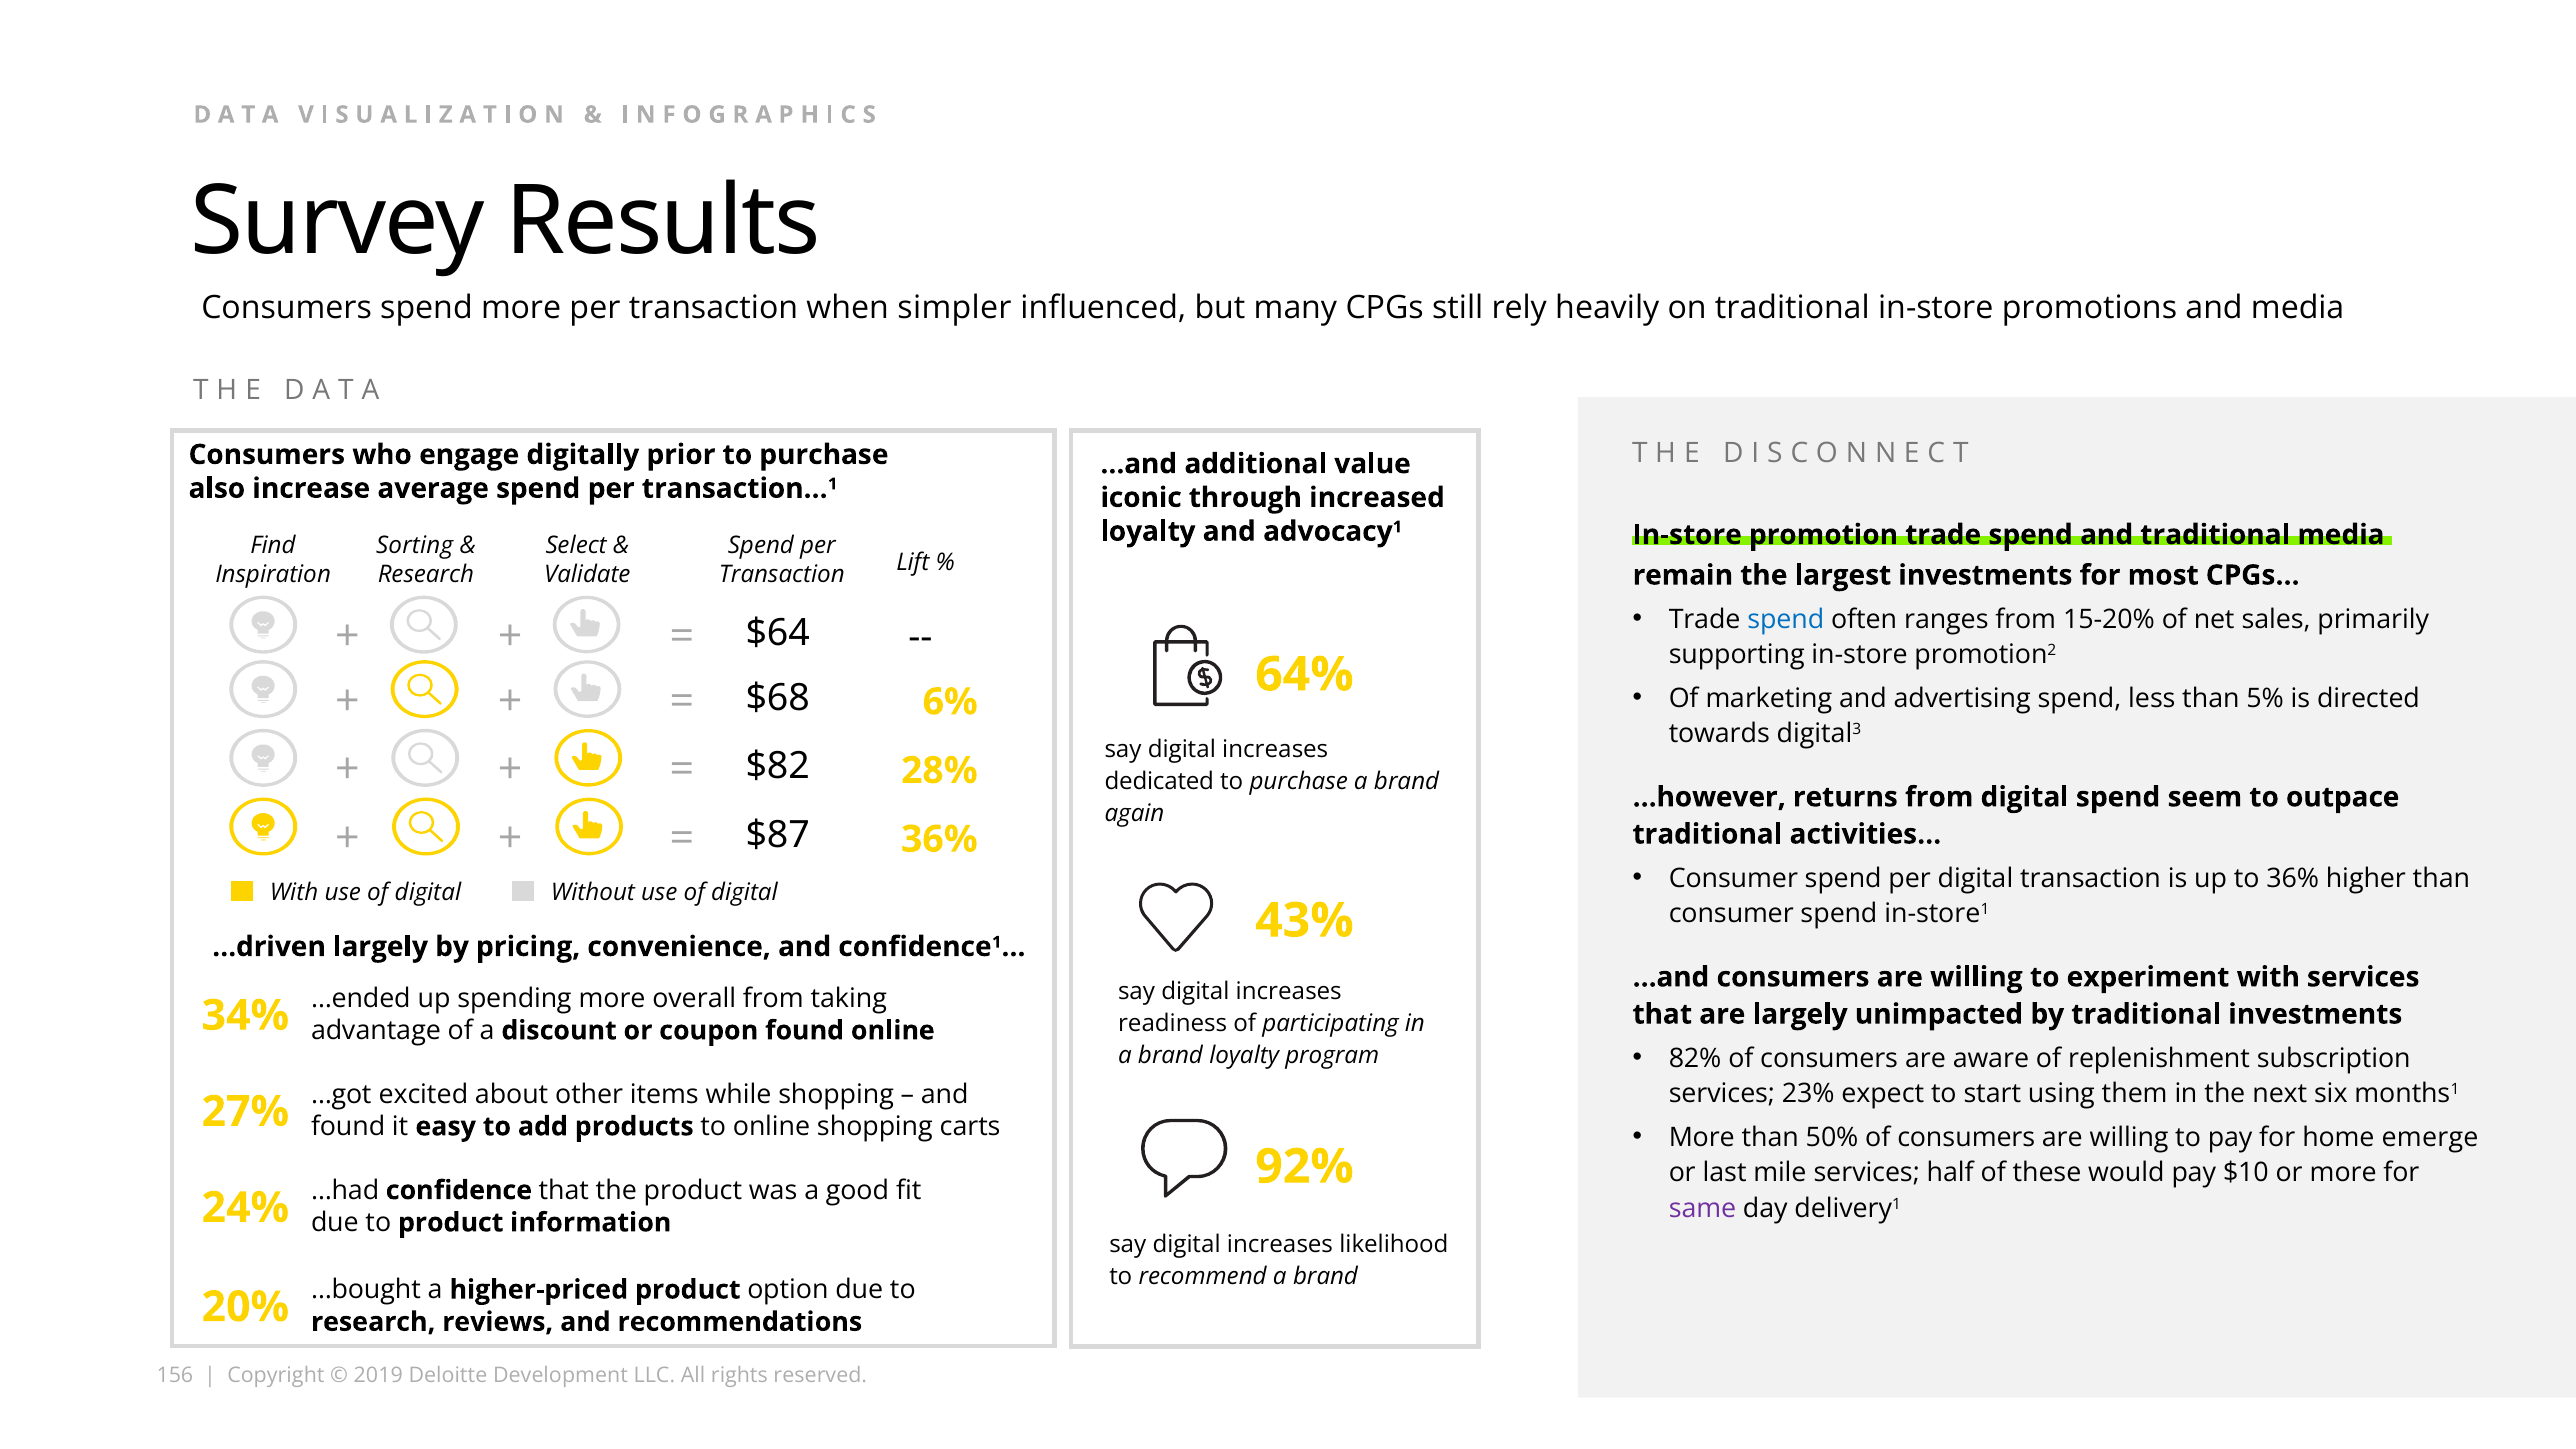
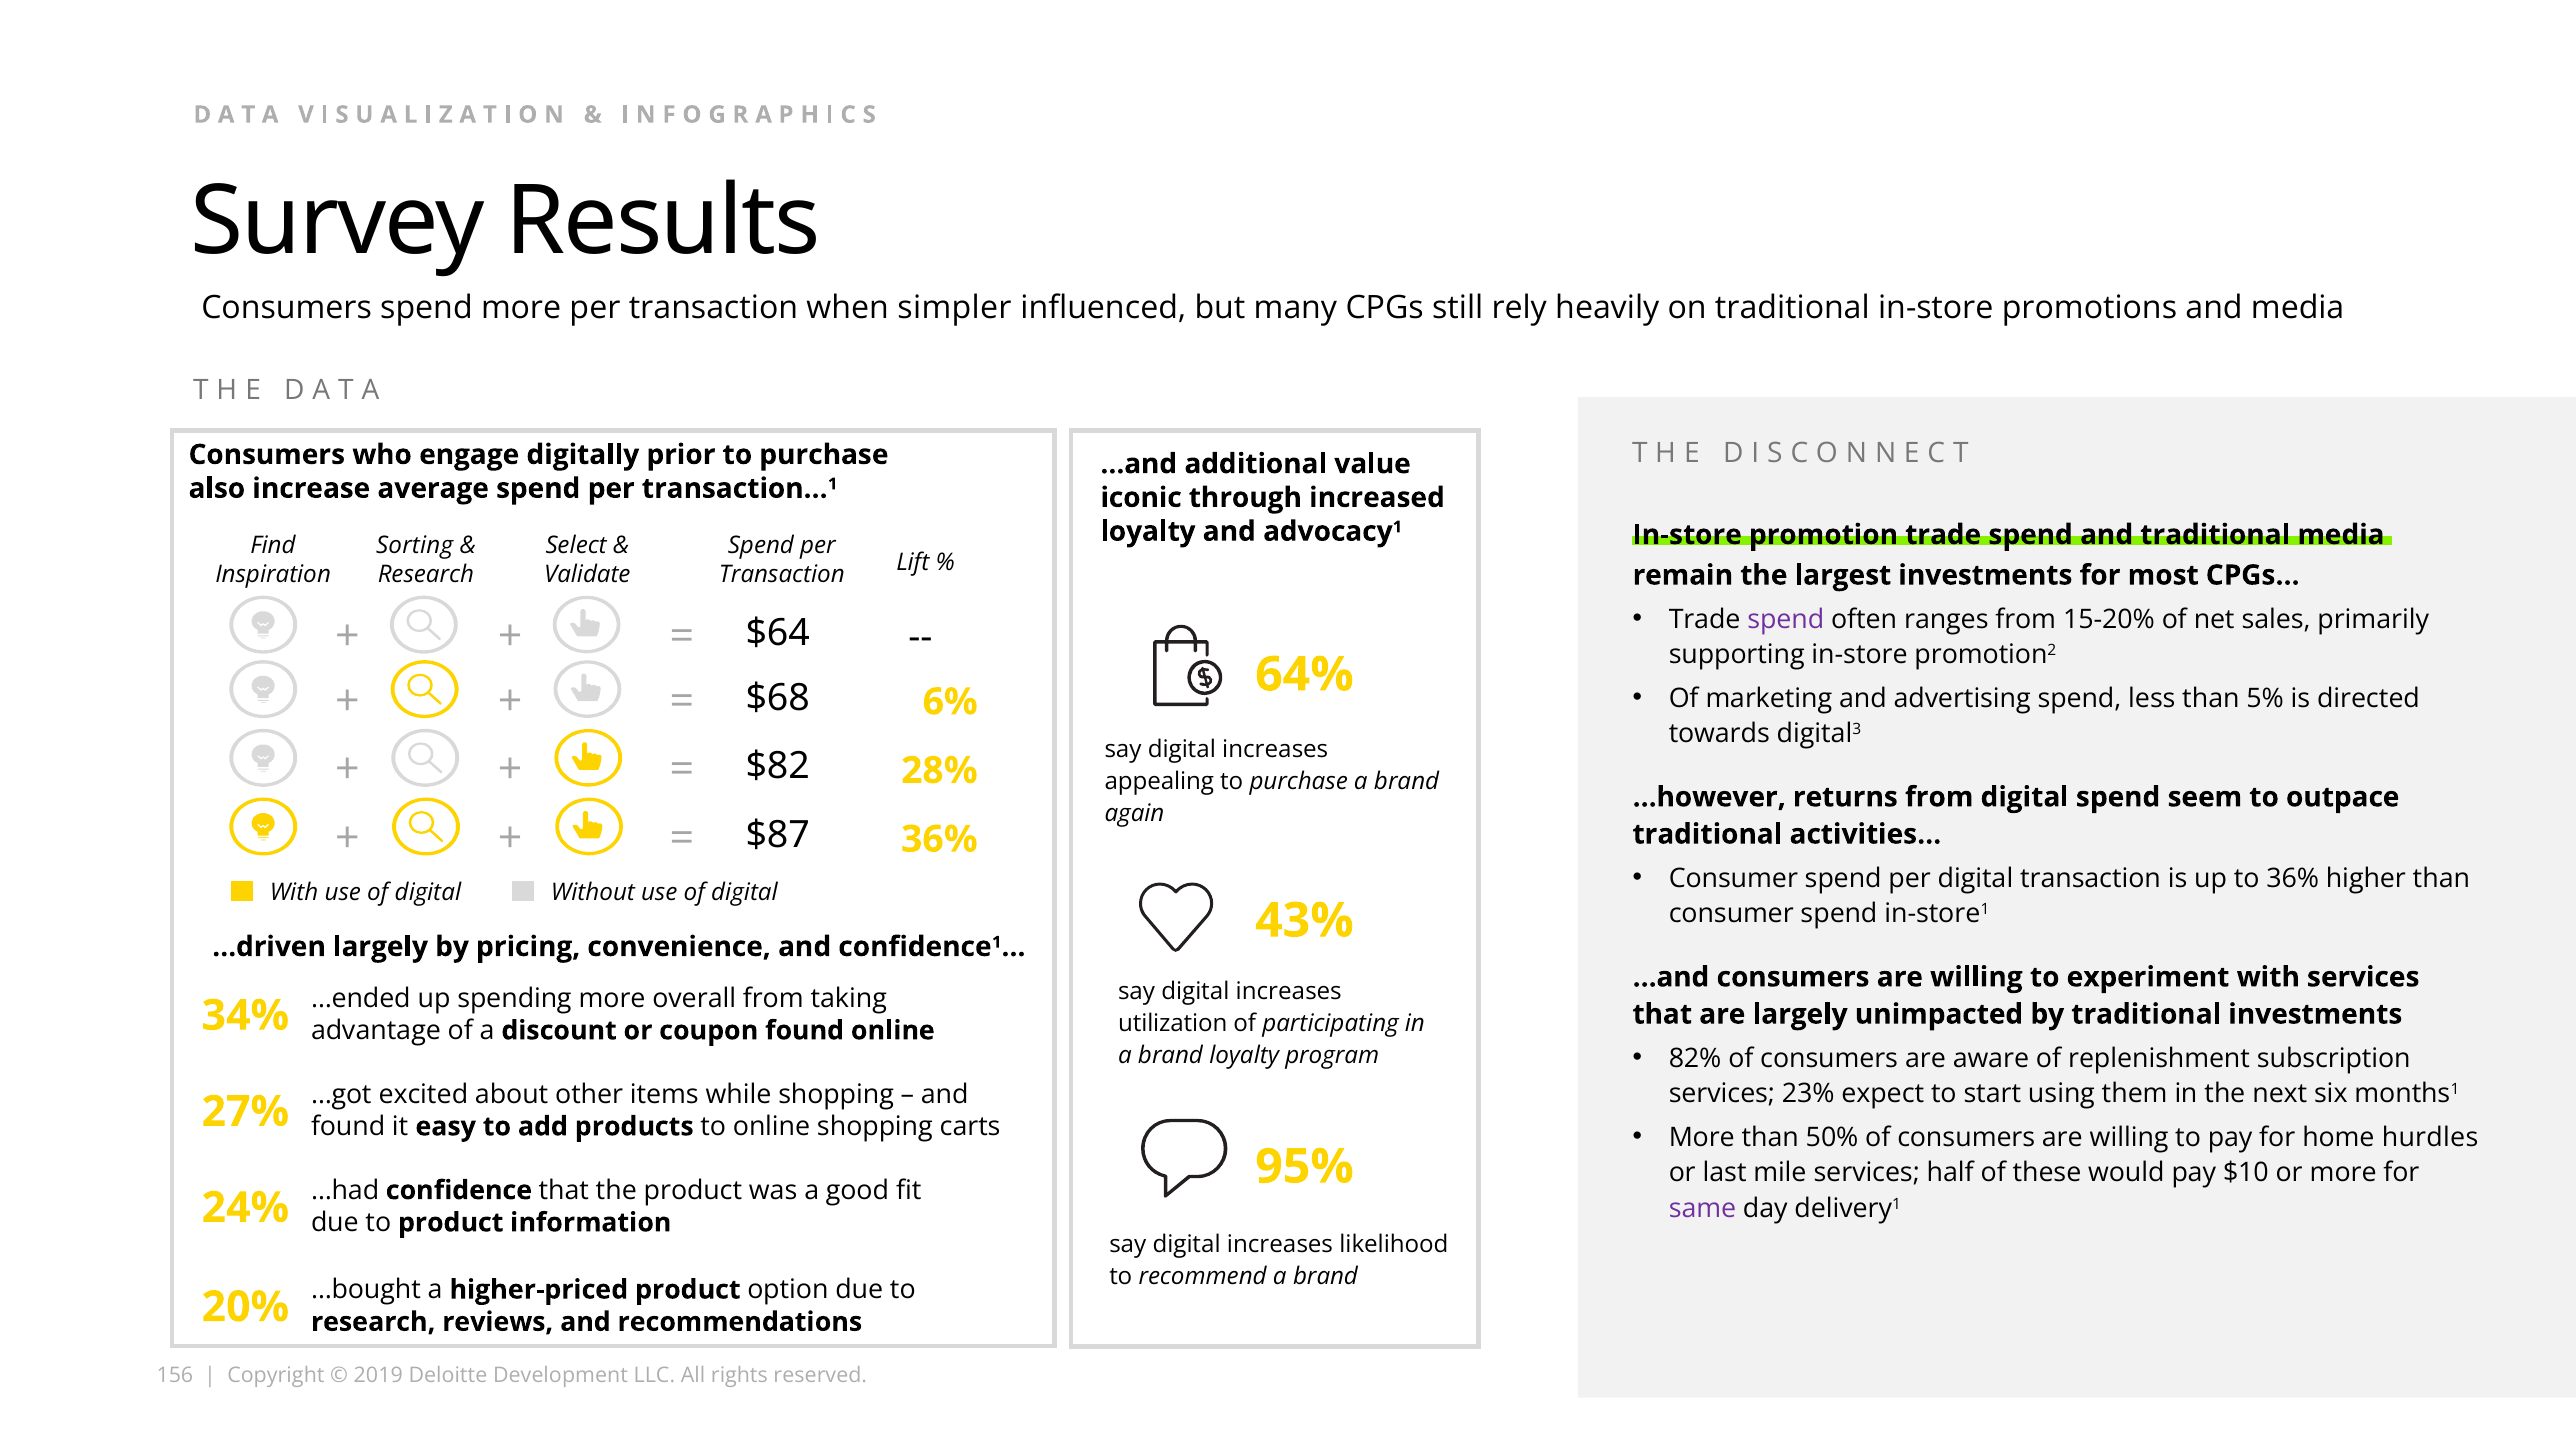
spend colour: blue -> purple (1786, 619)
dedicated: dedicated -> appealing (1159, 782)
readiness: readiness -> utilization (1173, 1024)
emerge: emerge -> hurdles (2430, 1137)
92%: 92% -> 95% (1305, 1167)
